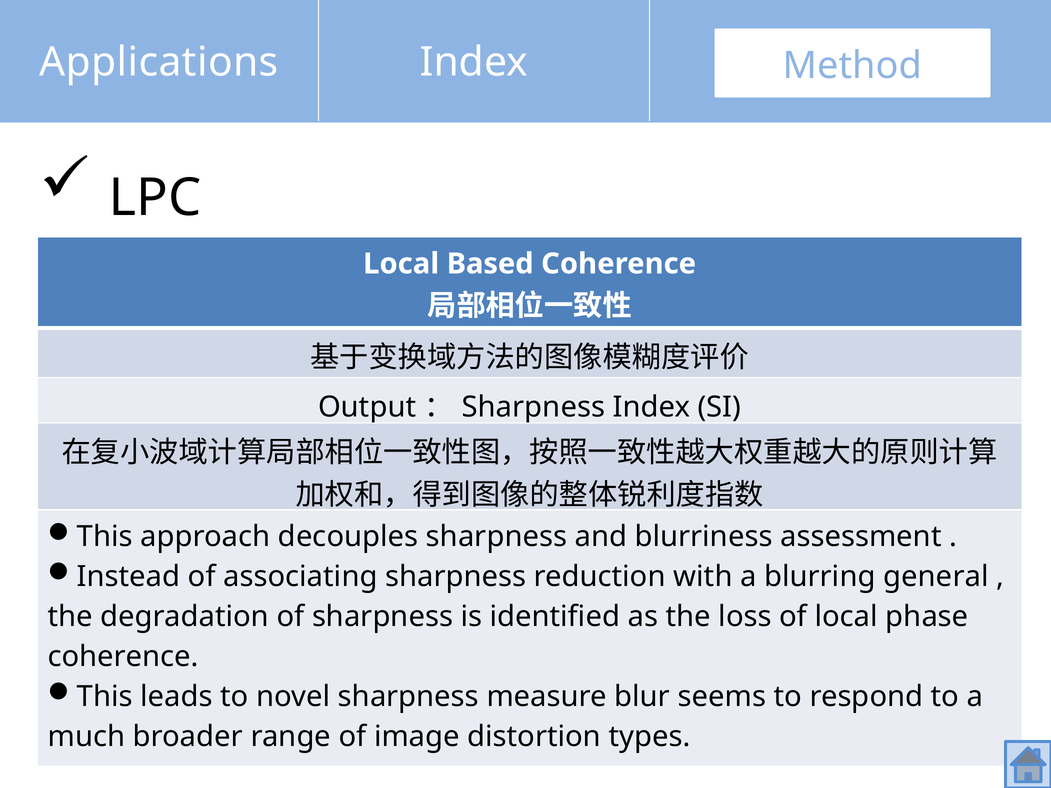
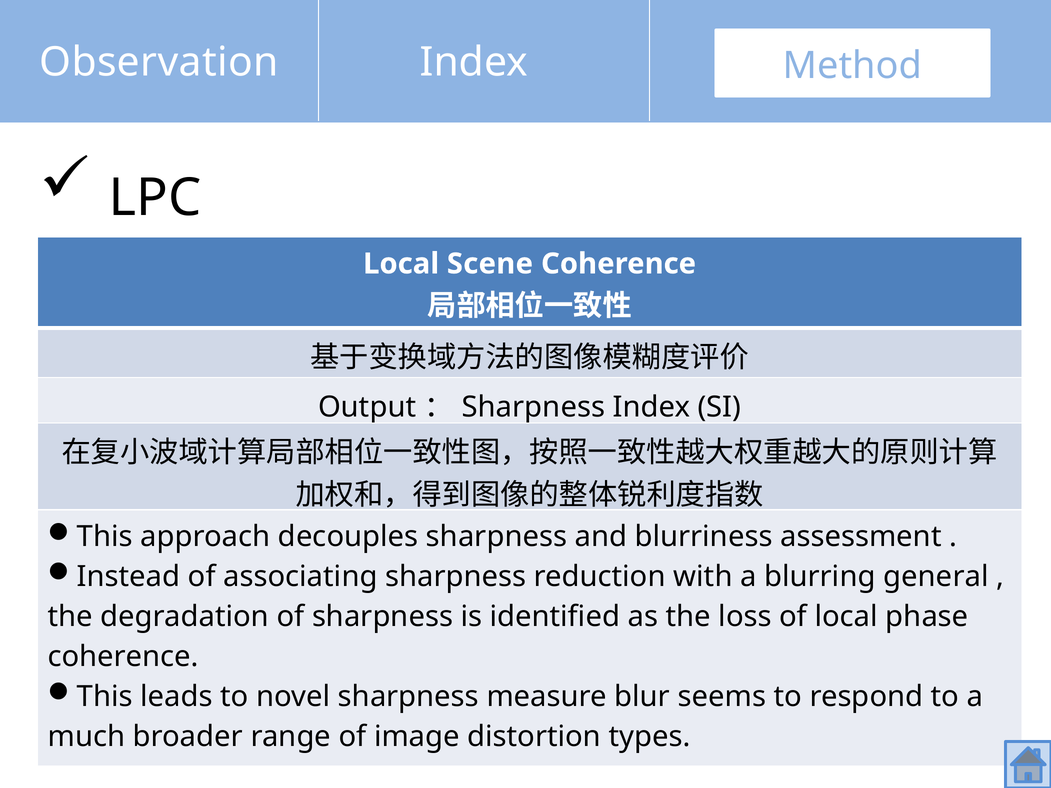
Applications: Applications -> Observation (159, 62)
Based: Based -> Scene (490, 264)
